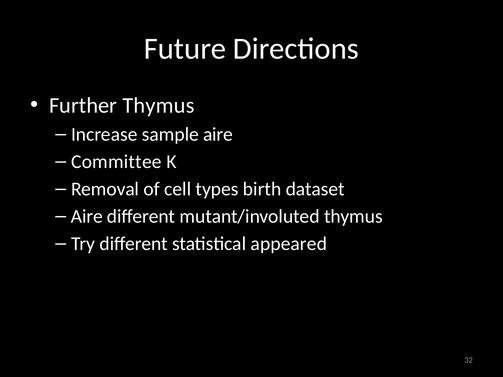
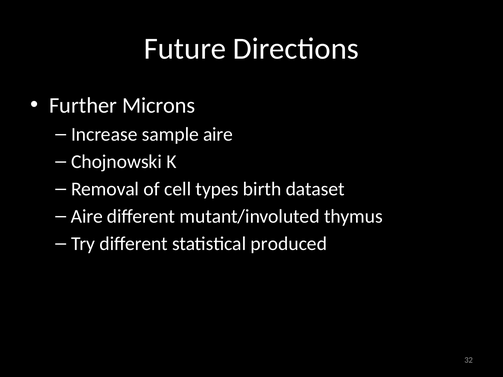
Further Thymus: Thymus -> Microns (159, 106)
Committee: Committee -> Chojnowski (117, 162)
appeared: appeared -> produced (289, 244)
